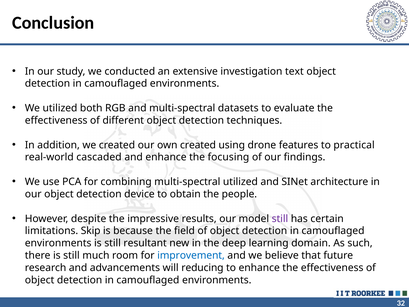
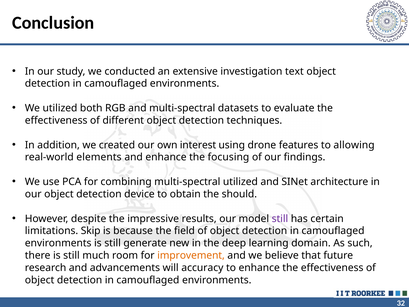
own created: created -> interest (198, 145)
practical: practical -> allowing (354, 145)
cascaded: cascaded -> elements (99, 157)
people: people -> should (239, 194)
resultant: resultant -> generate (145, 243)
improvement colour: blue -> orange (191, 255)
reducing: reducing -> accuracy (202, 268)
